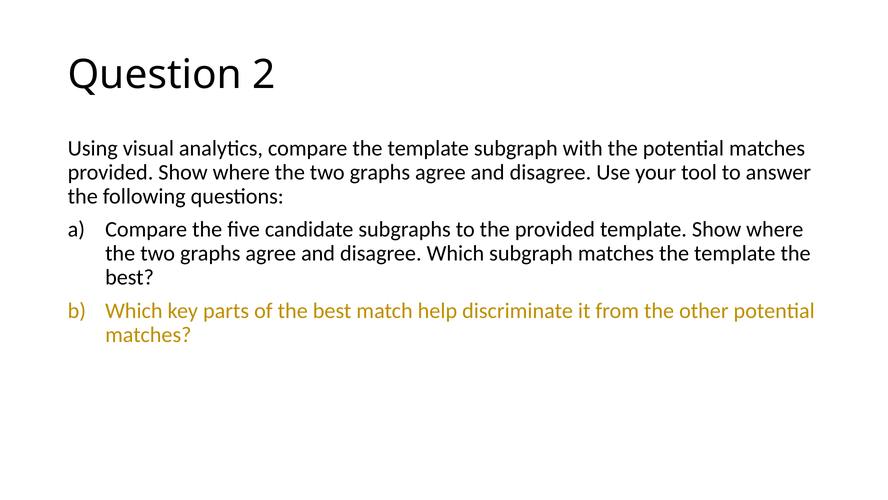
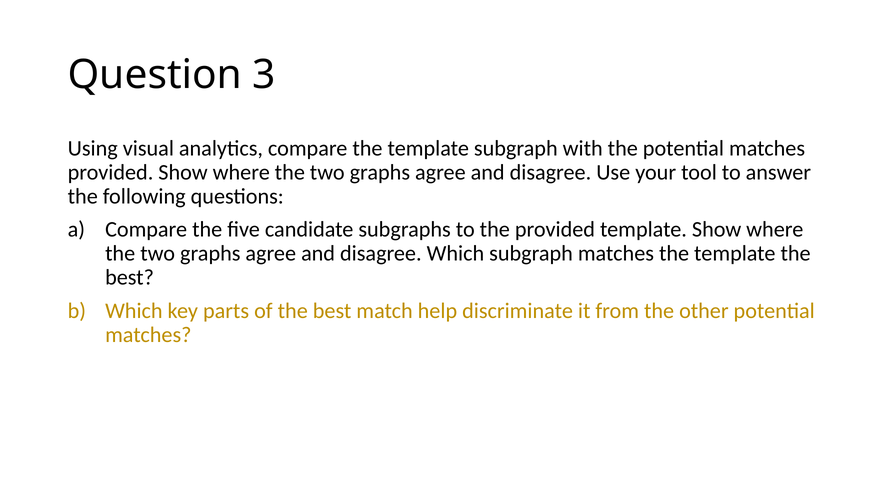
2: 2 -> 3 (264, 75)
